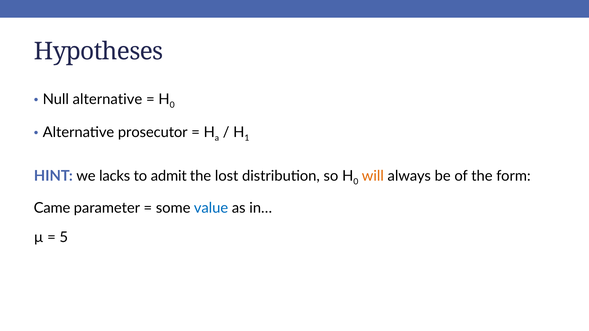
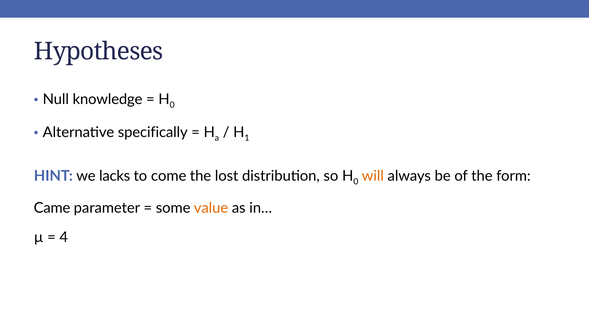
Null alternative: alternative -> knowledge (108, 99)
prosecutor: prosecutor -> specifically (153, 133)
admit: admit -> come (169, 176)
value colour: blue -> orange (211, 208)
5: 5 -> 4 (64, 238)
